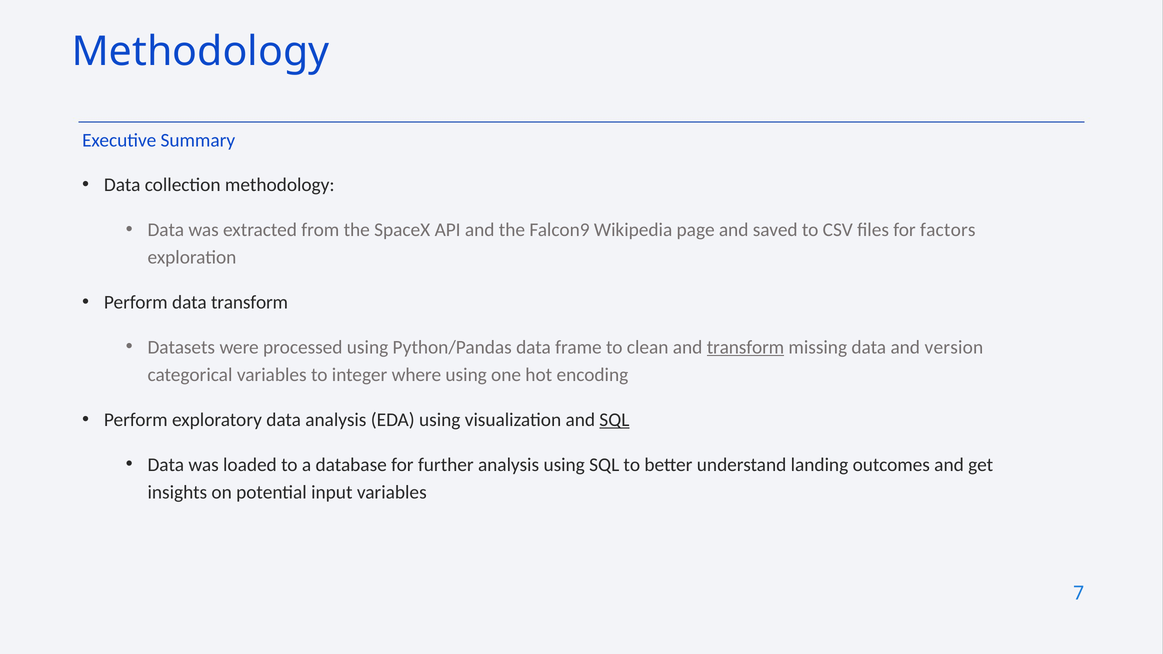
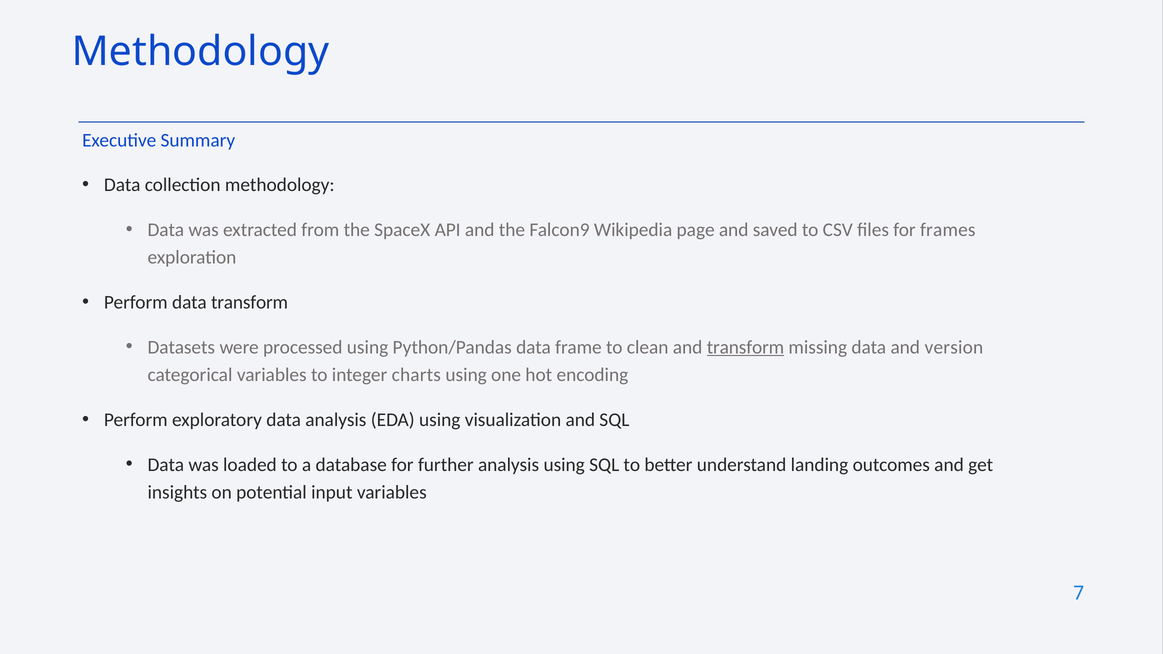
factors: factors -> frames (948, 230)
where: where -> charts (416, 375)
SQL underline: present -> none (614, 420)
